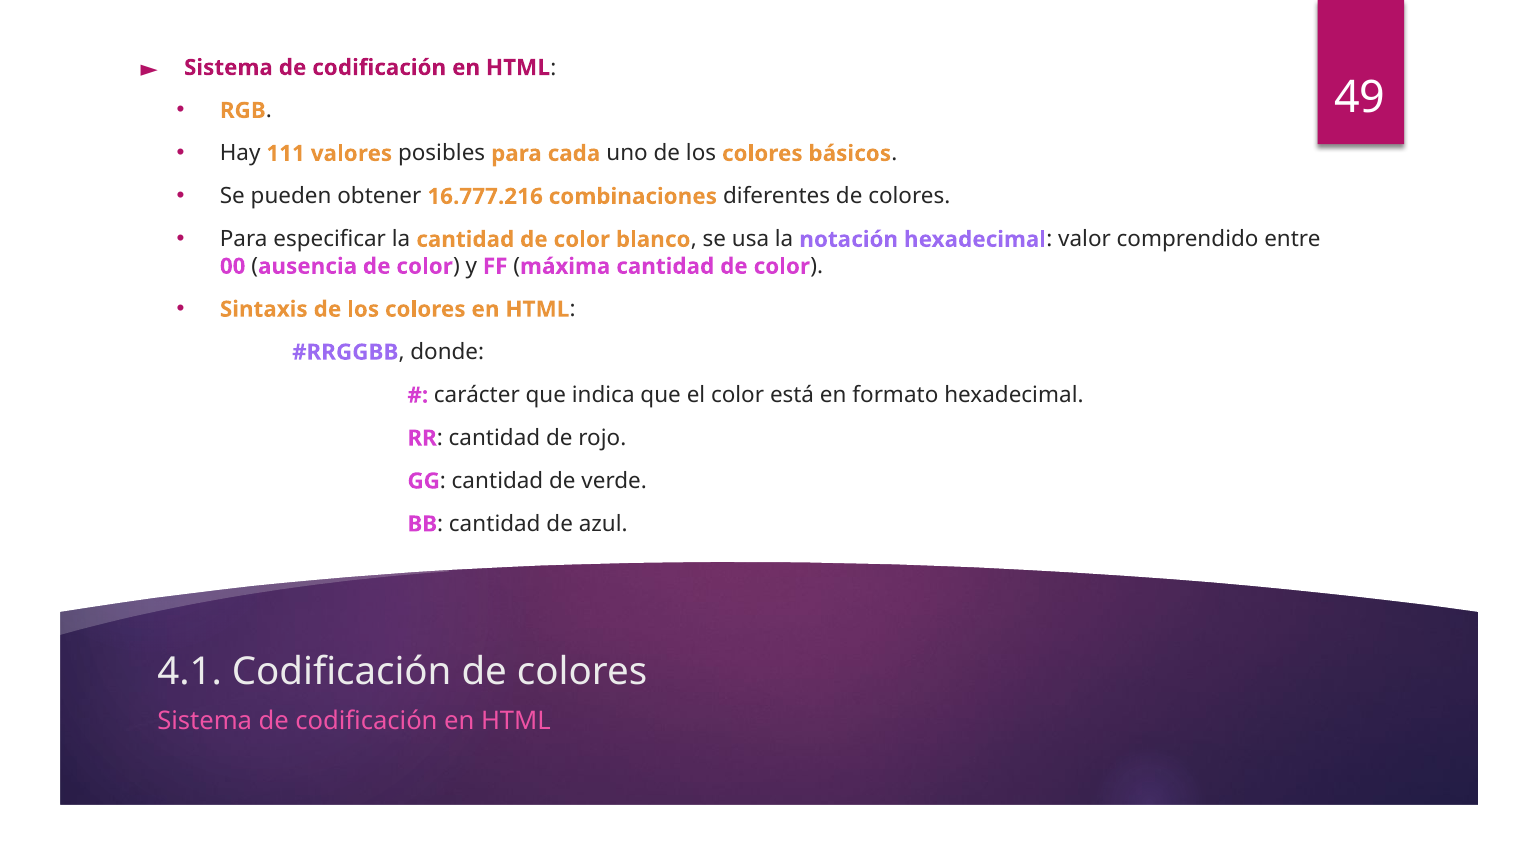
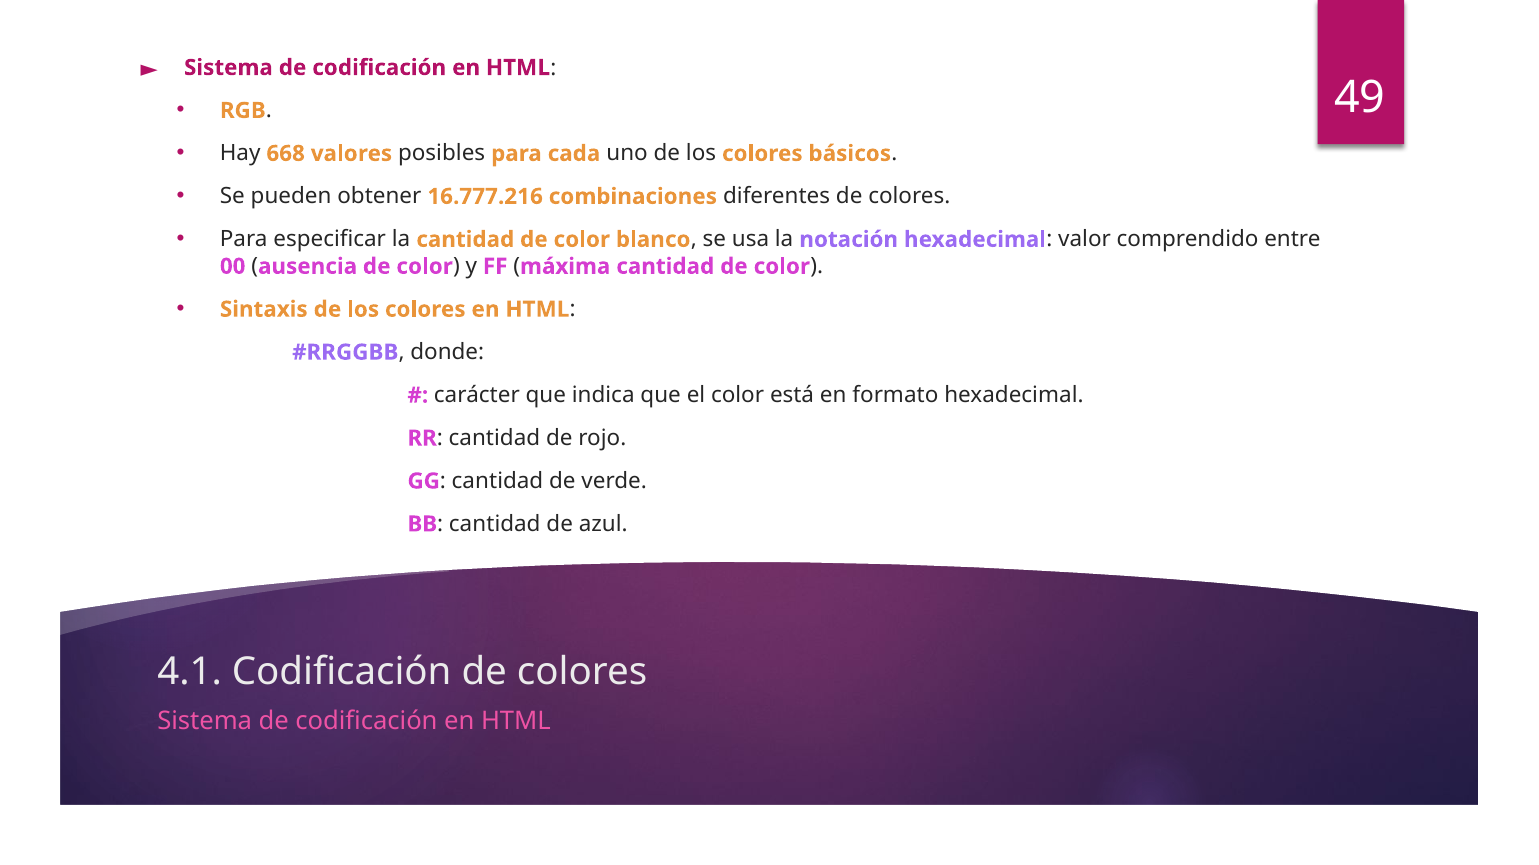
111: 111 -> 668 (286, 154)
